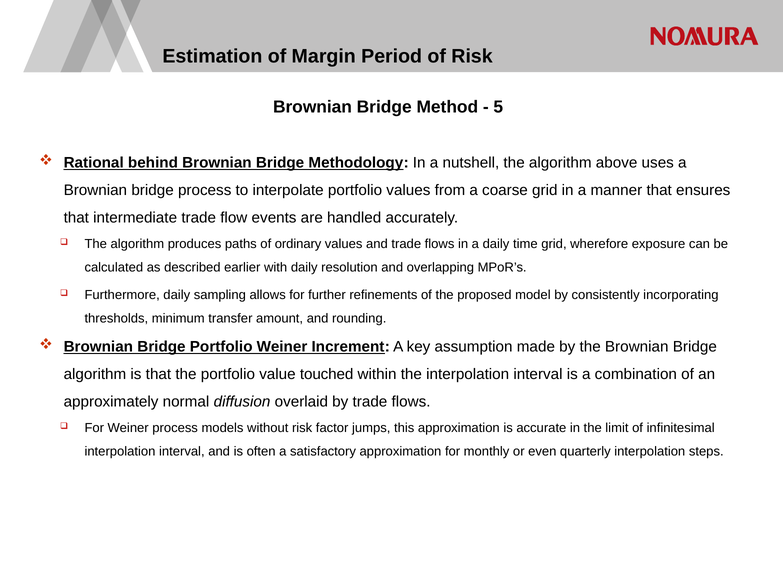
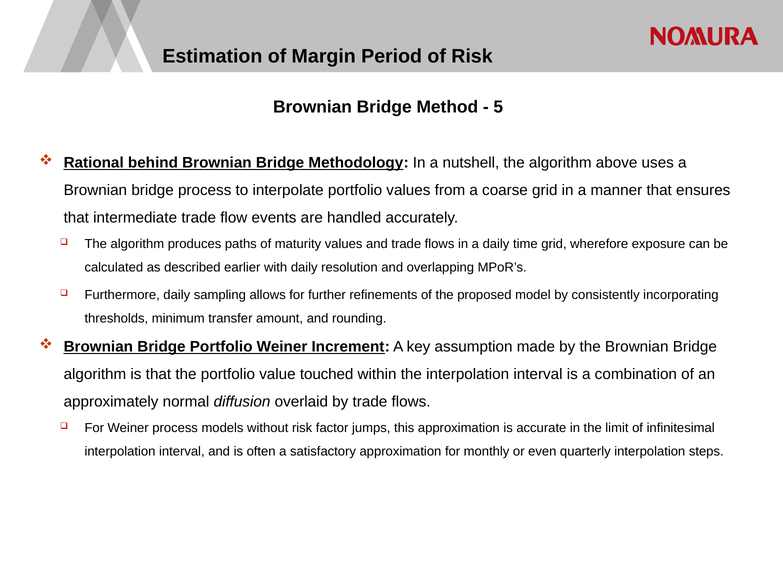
ordinary: ordinary -> maturity (298, 244)
